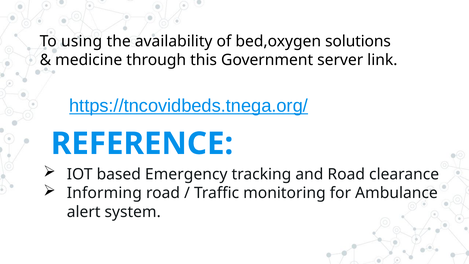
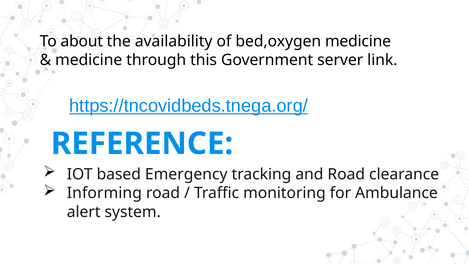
using: using -> about (82, 41)
bed,oxygen solutions: solutions -> medicine (358, 41)
